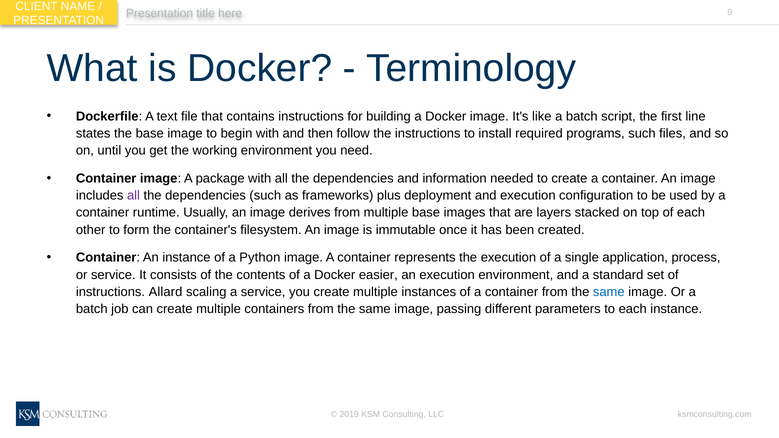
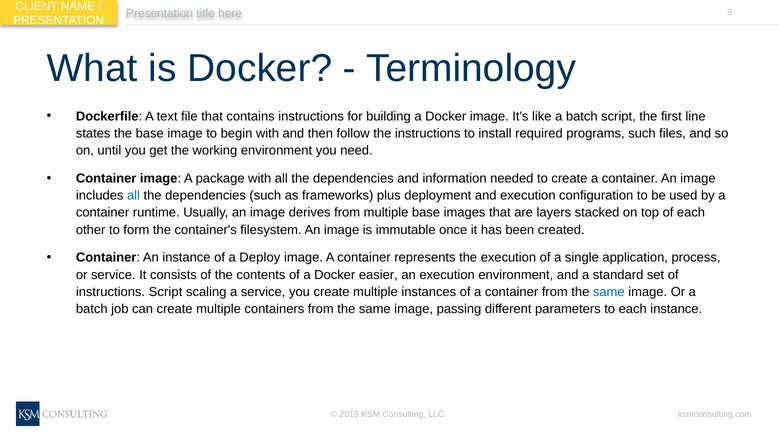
all colour: purple -> blue (134, 196)
Python: Python -> Deploy (260, 258)
instructions Allard: Allard -> Script (166, 292)
